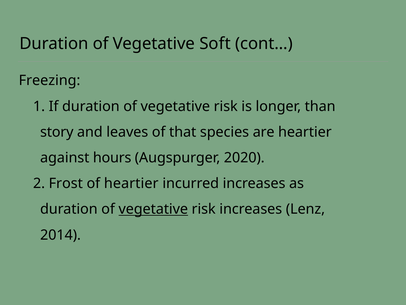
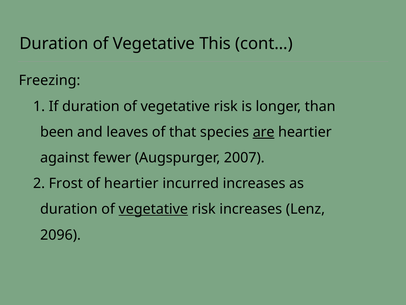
Soft: Soft -> This (215, 44)
story: story -> been (57, 132)
are underline: none -> present (264, 132)
hours: hours -> fewer (112, 158)
2020: 2020 -> 2007 (244, 158)
2014: 2014 -> 2096 (61, 235)
